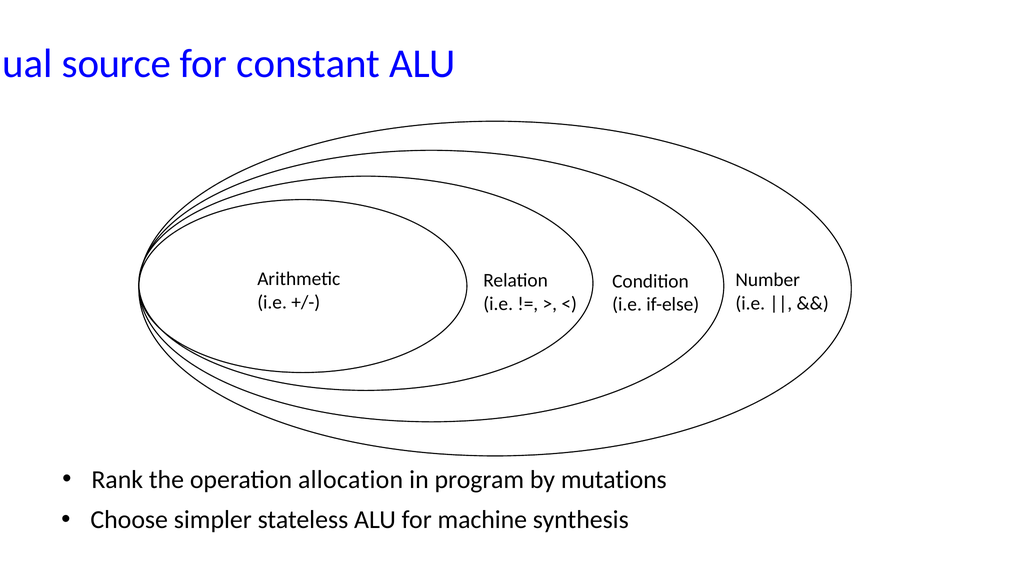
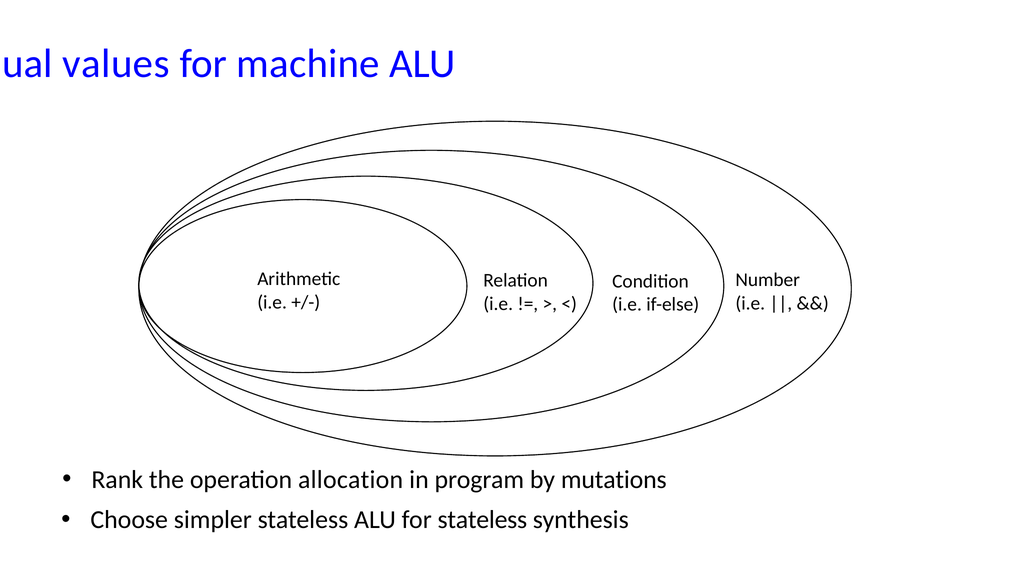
source: source -> values (116, 63)
constant: constant -> machine (308, 63)
for machine: machine -> stateless (482, 520)
